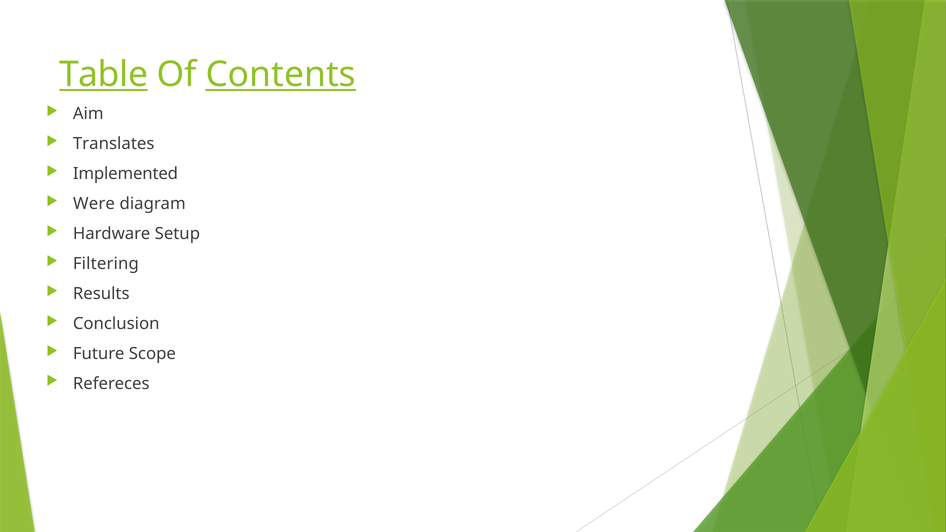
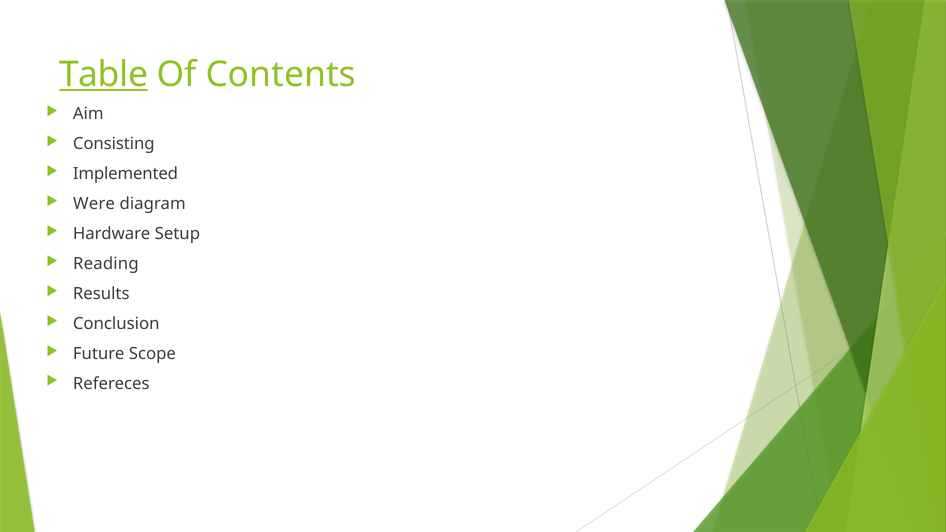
Contents underline: present -> none (281, 75)
Translates: Translates -> Consisting (114, 144)
Filtering: Filtering -> Reading (106, 264)
